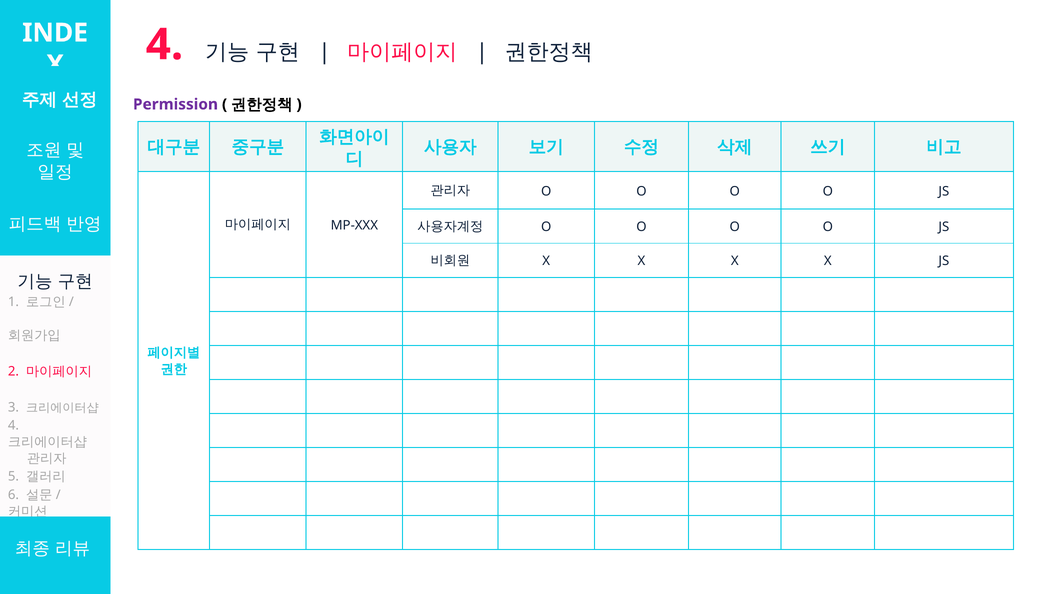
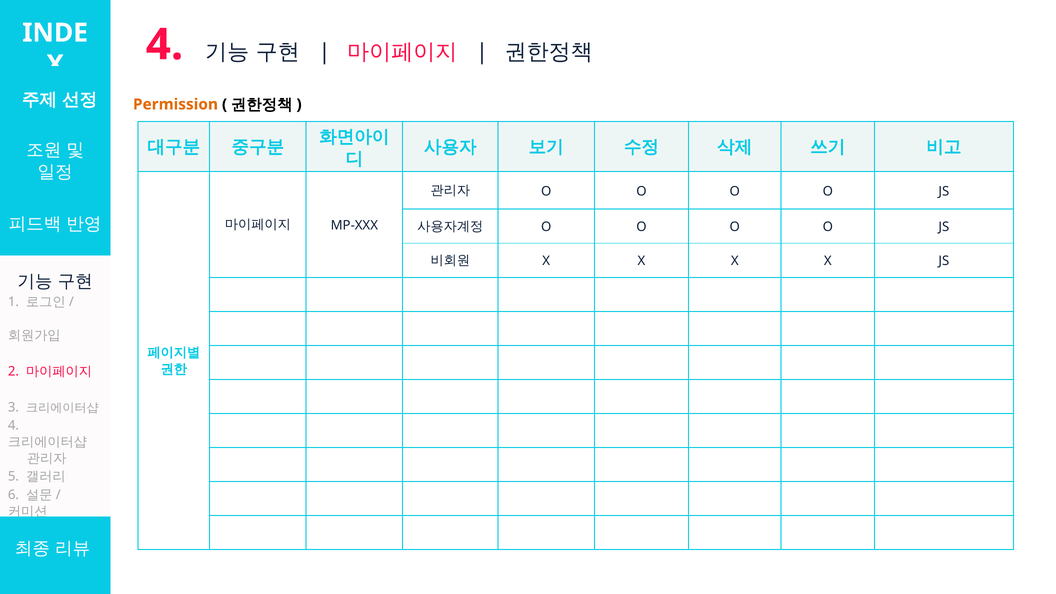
Permission colour: purple -> orange (175, 104)
